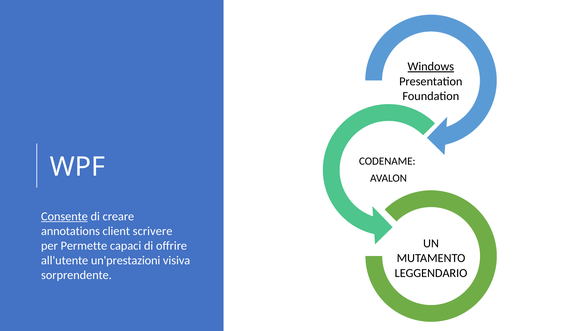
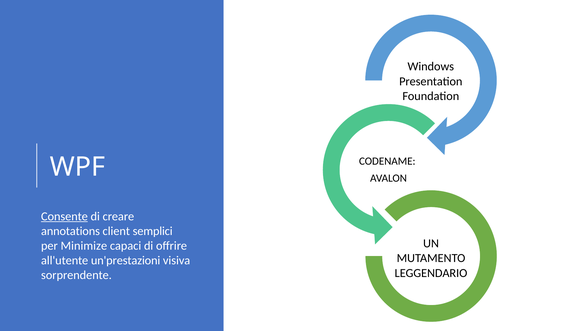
Windows underline: present -> none (431, 67)
scrivere: scrivere -> semplici (153, 231)
Permette: Permette -> Minimize (84, 246)
